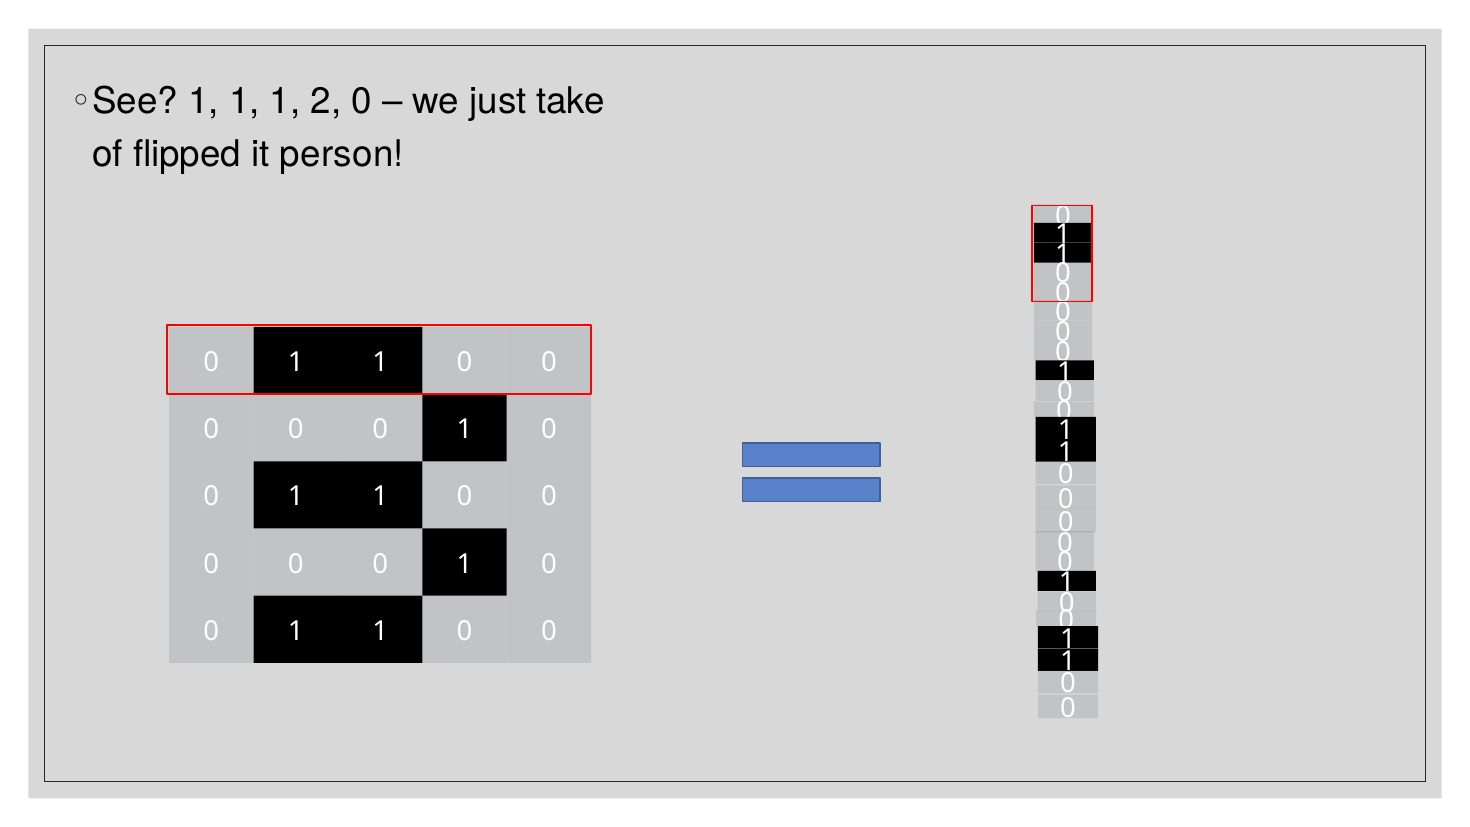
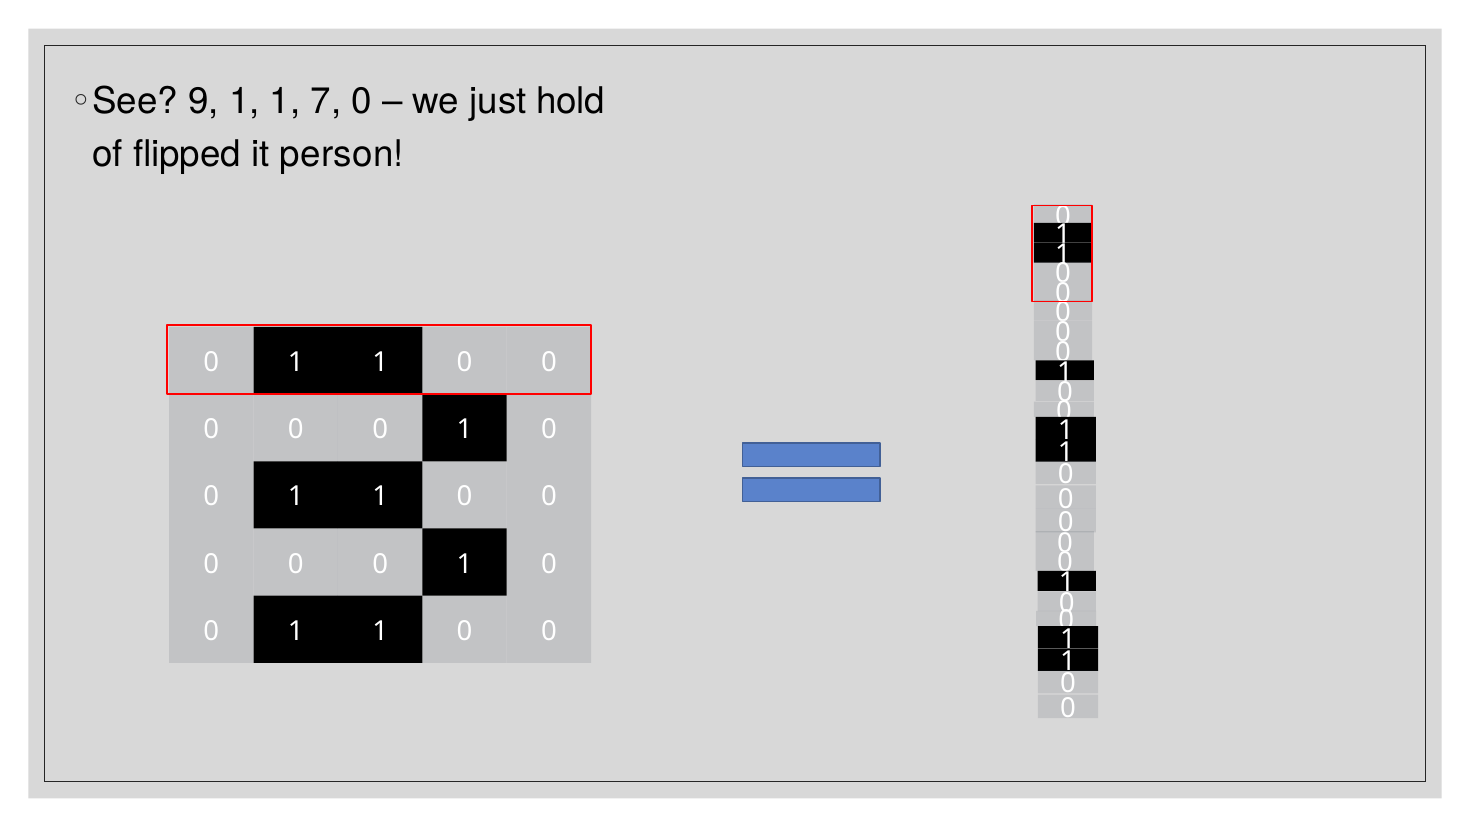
1: 1 -> 9 (203, 101)
2: 2 -> 7 (326, 101)
take: take -> hold (571, 101)
